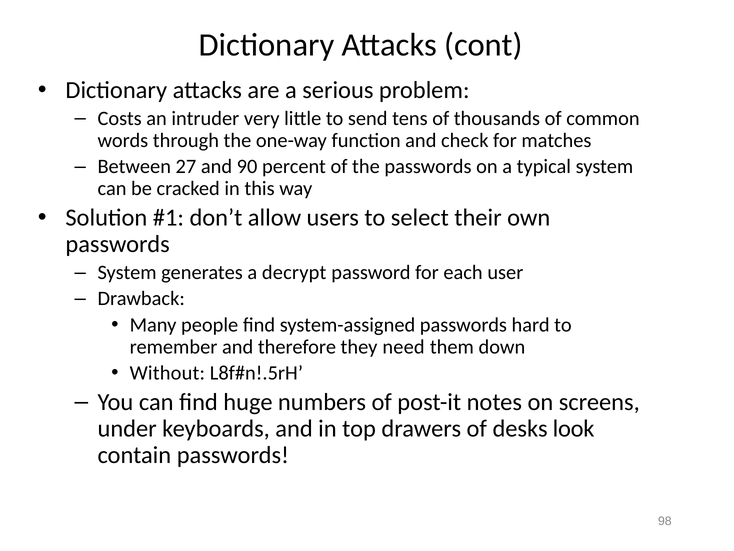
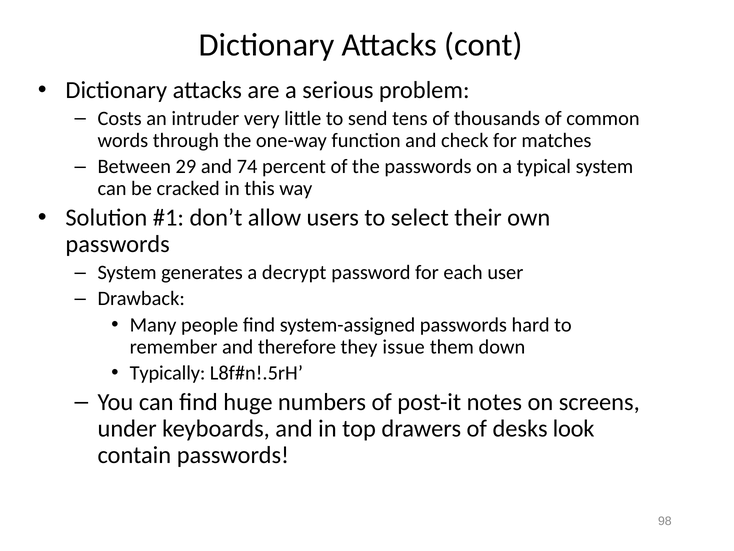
27: 27 -> 29 (186, 167)
90: 90 -> 74 (247, 167)
need: need -> issue (404, 347)
Without: Without -> Typically (167, 373)
